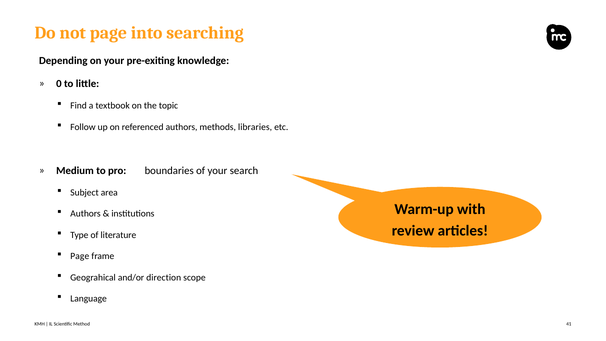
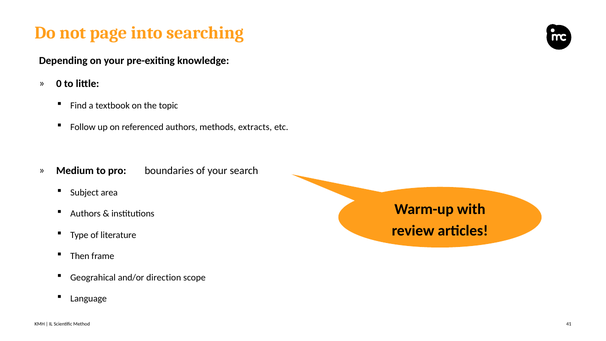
libraries: libraries -> extracts (255, 127)
Page: Page -> Then (80, 256)
